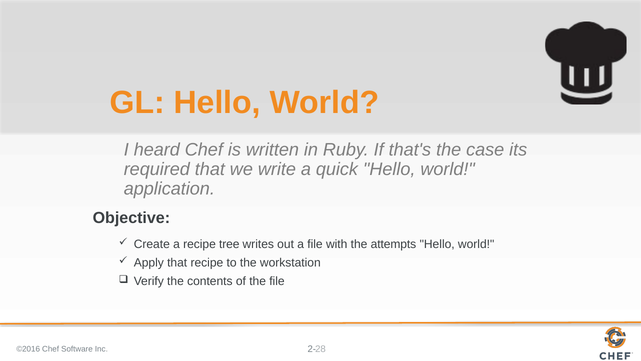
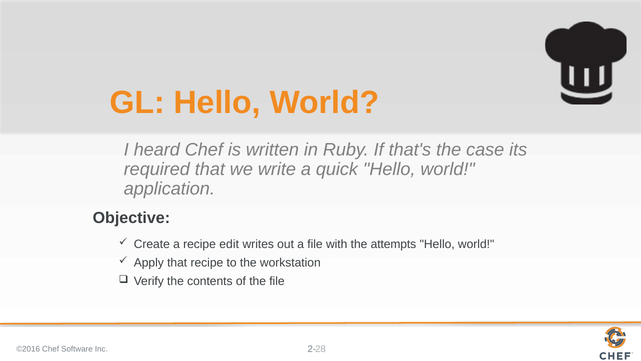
tree: tree -> edit (229, 244)
